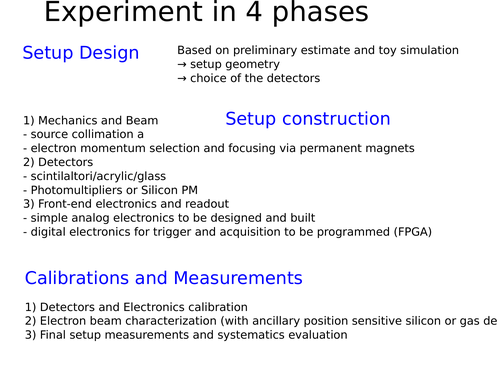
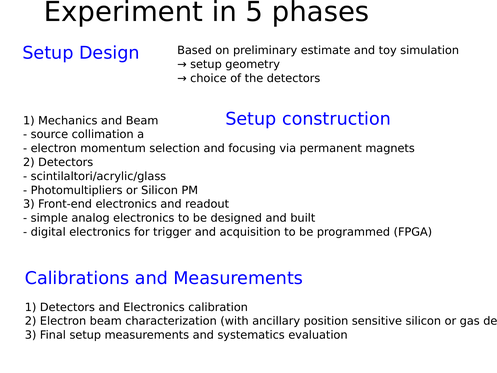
4: 4 -> 5 (254, 12)
